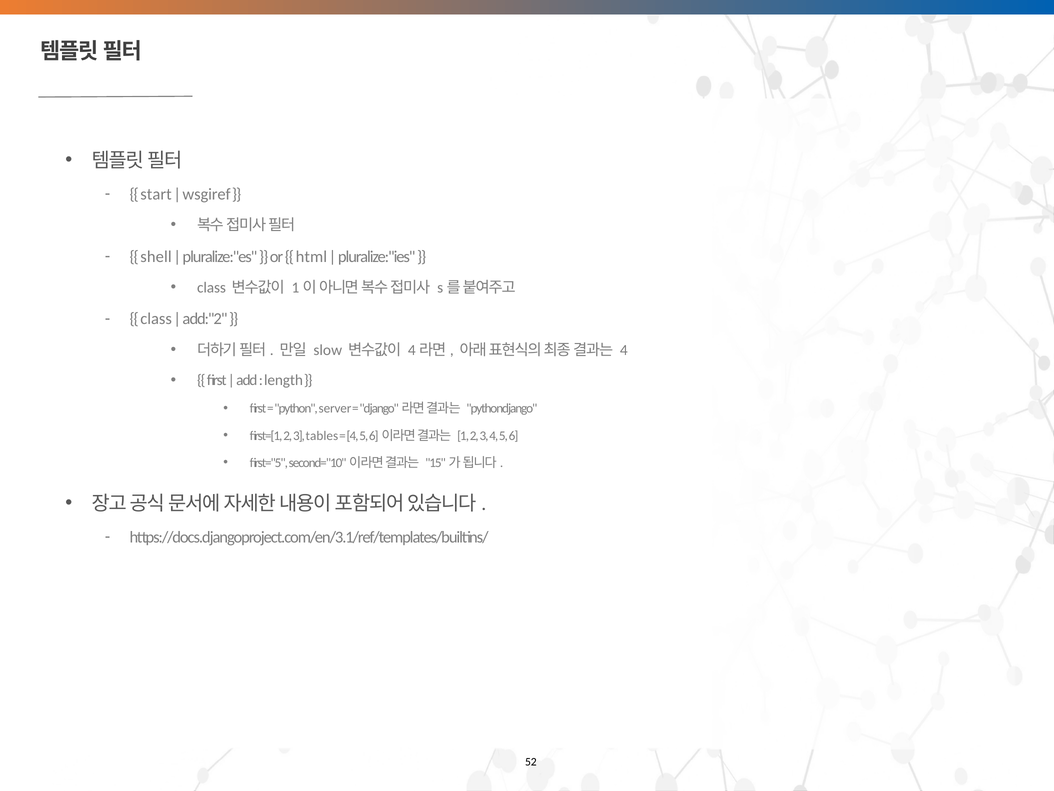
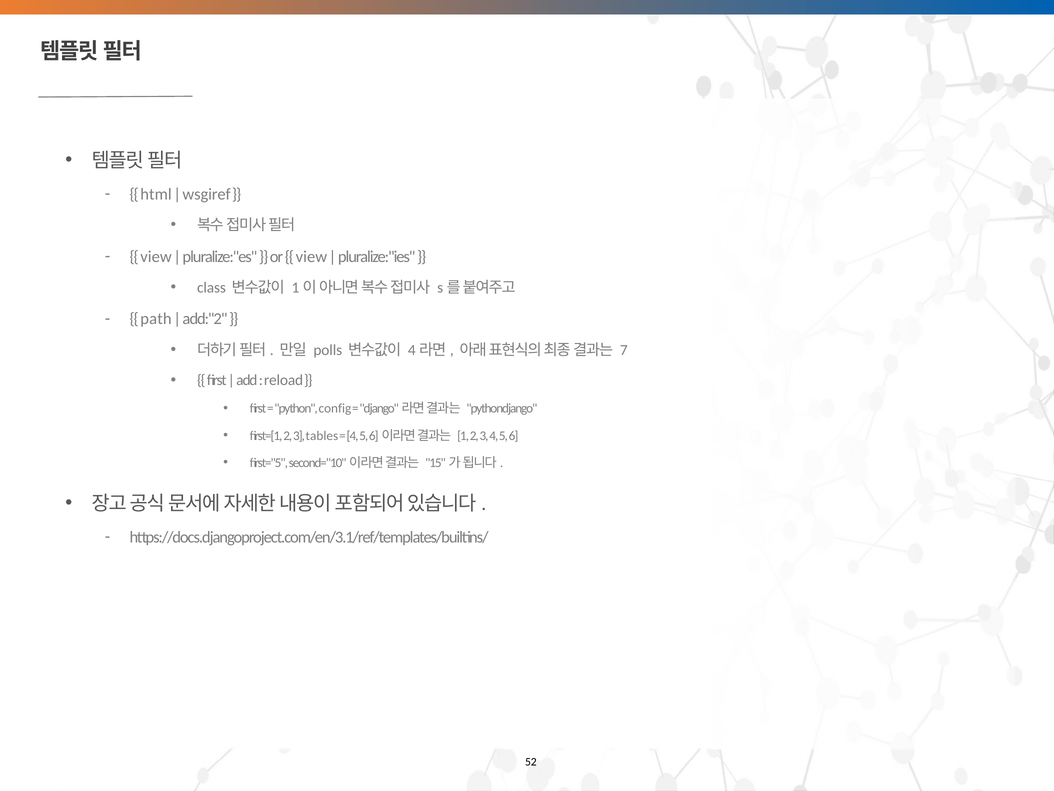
start: start -> html (156, 194)
shell: shell -> view (156, 257)
html: html -> view (311, 257)
class: class -> path (156, 319)
slow: slow -> polls (328, 350)
4: 4 -> 7 (624, 350)
length: length -> reload (284, 380)
server: server -> config (335, 408)
